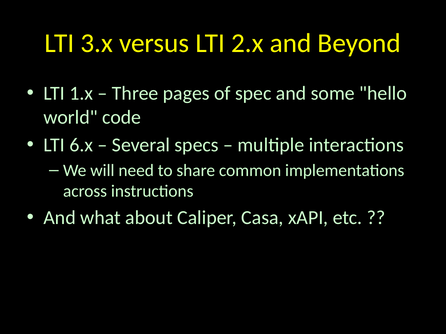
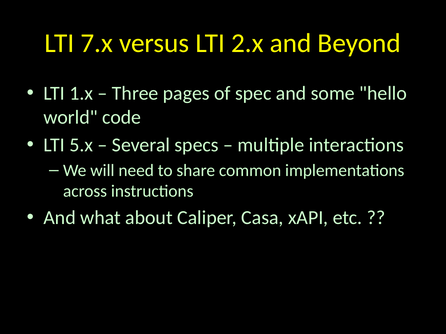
3.x: 3.x -> 7.x (97, 43)
6.x: 6.x -> 5.x (81, 145)
